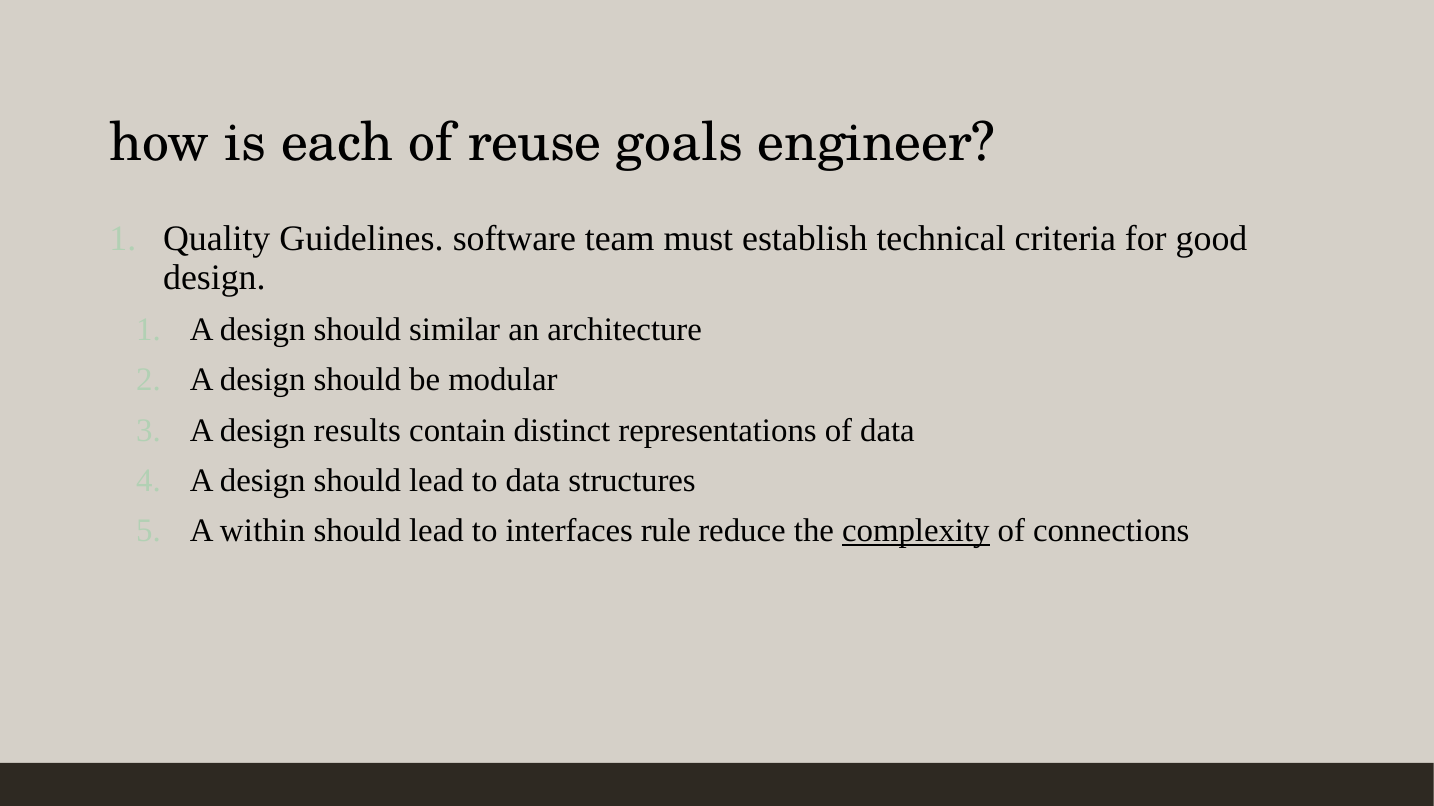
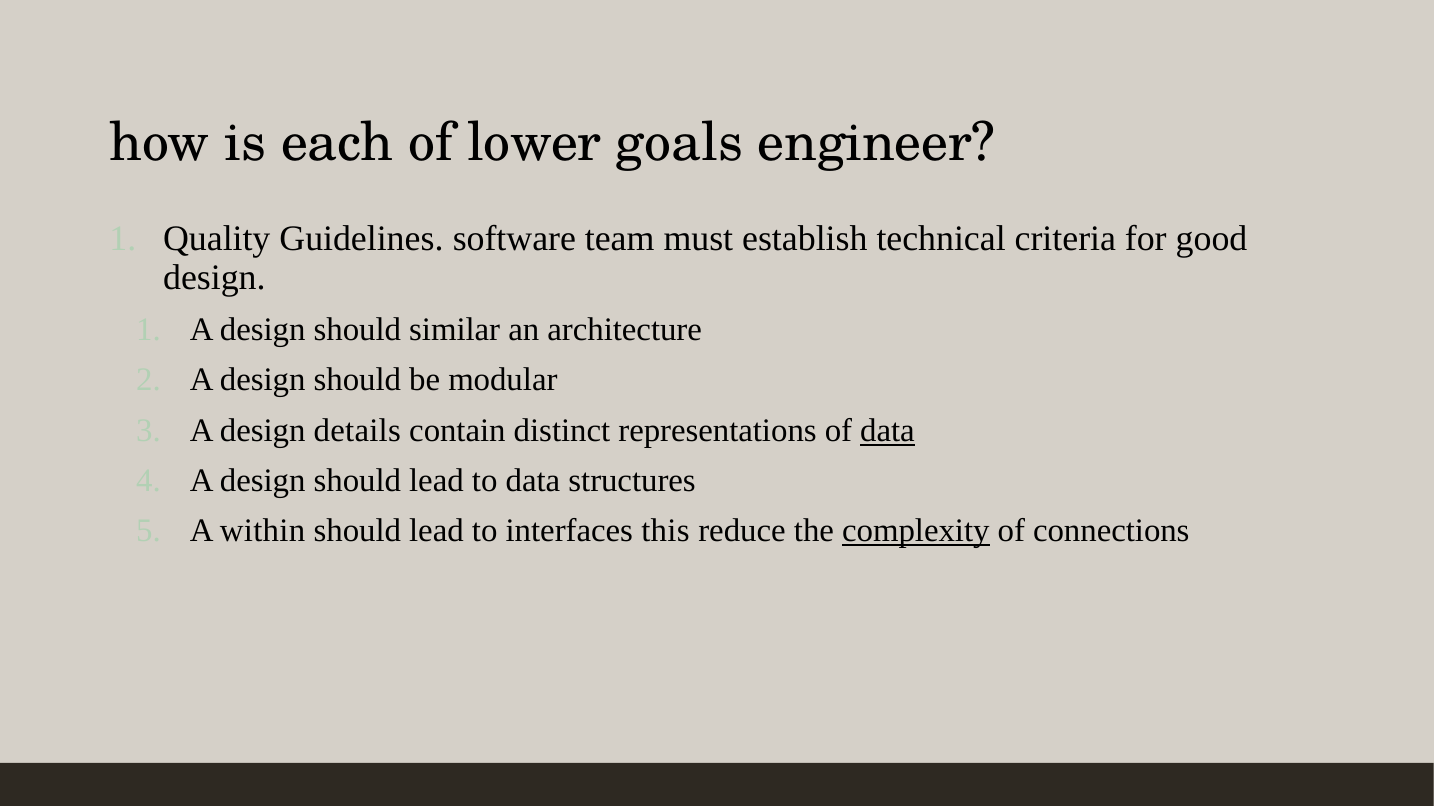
reuse: reuse -> lower (535, 143)
results: results -> details (357, 431)
data underline: none -> present (887, 431)
rule: rule -> this (666, 532)
